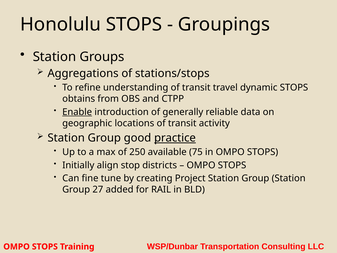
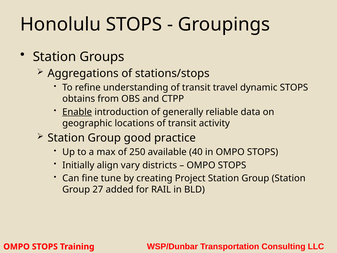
practice underline: present -> none (175, 138)
75: 75 -> 40 (196, 152)
stop: stop -> vary (130, 165)
